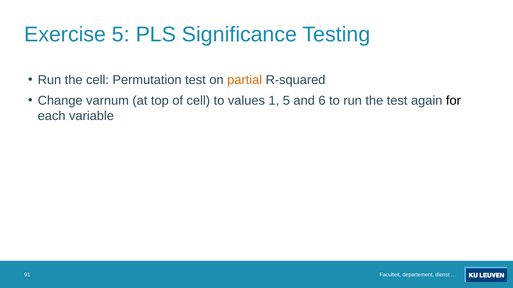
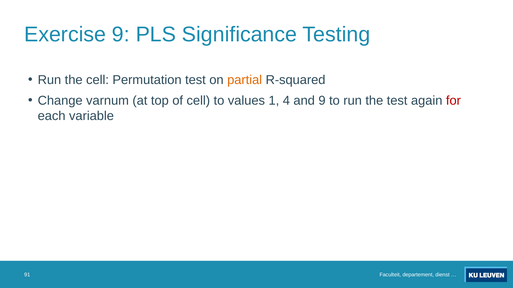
Exercise 5: 5 -> 9 (121, 34)
1 5: 5 -> 4 (286, 101)
and 6: 6 -> 9 (322, 101)
for colour: black -> red (453, 101)
